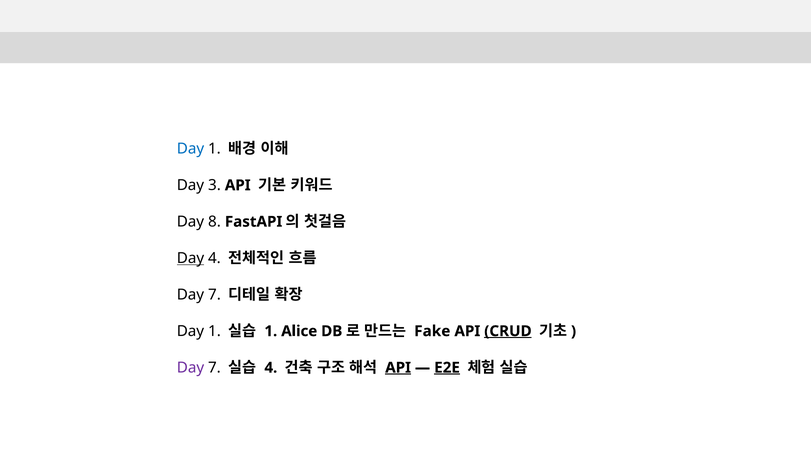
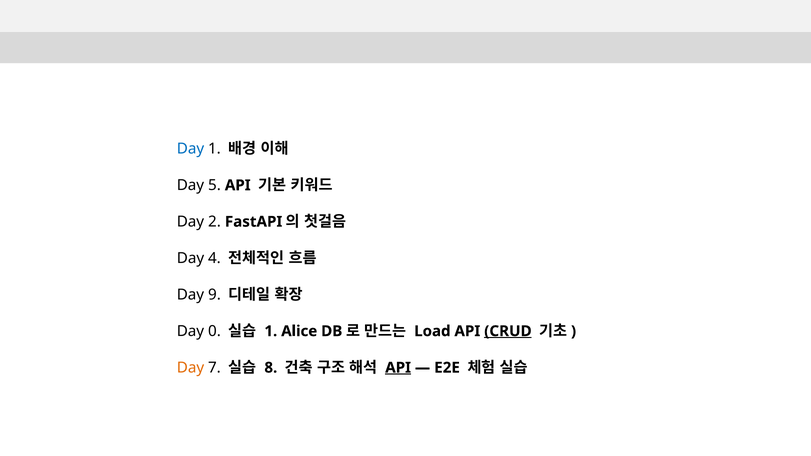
3: 3 -> 5 (214, 185)
8: 8 -> 2 (214, 222)
Day underline: present -> none (190, 258)
7: 7 -> 9 (214, 295)
1: 1 -> 0 (214, 331)
Fake: Fake -> Load (432, 331)
Day colour: purple -> orange (190, 368)
4: 4 -> 8 (271, 368)
E2E underline: present -> none (447, 368)
